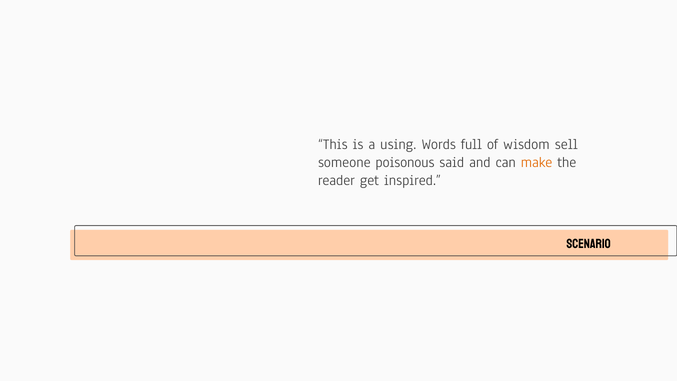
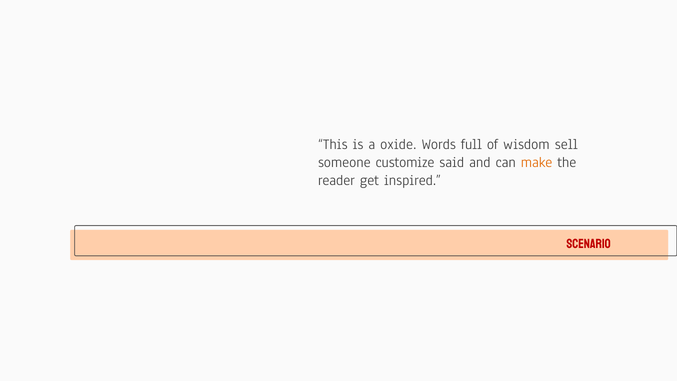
using: using -> oxide (398, 144)
poisonous: poisonous -> customize (405, 162)
Scenario colour: black -> red (589, 244)
